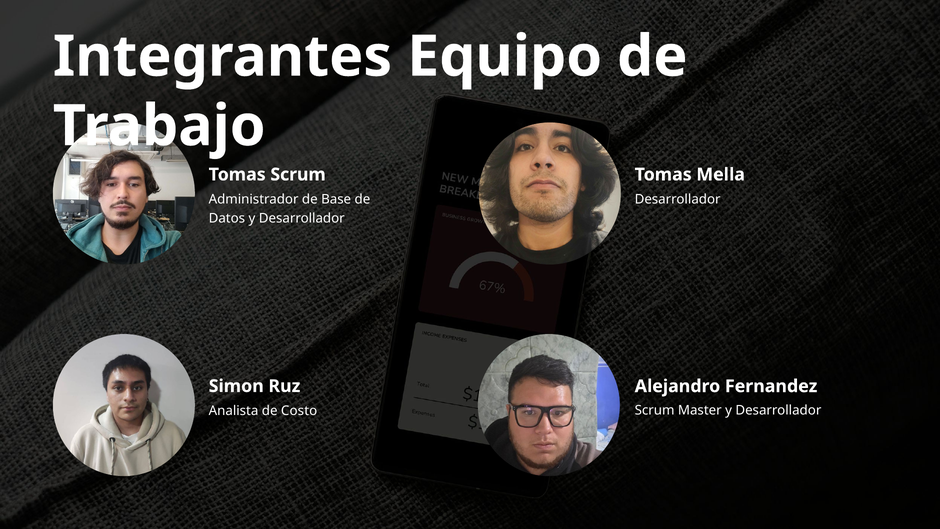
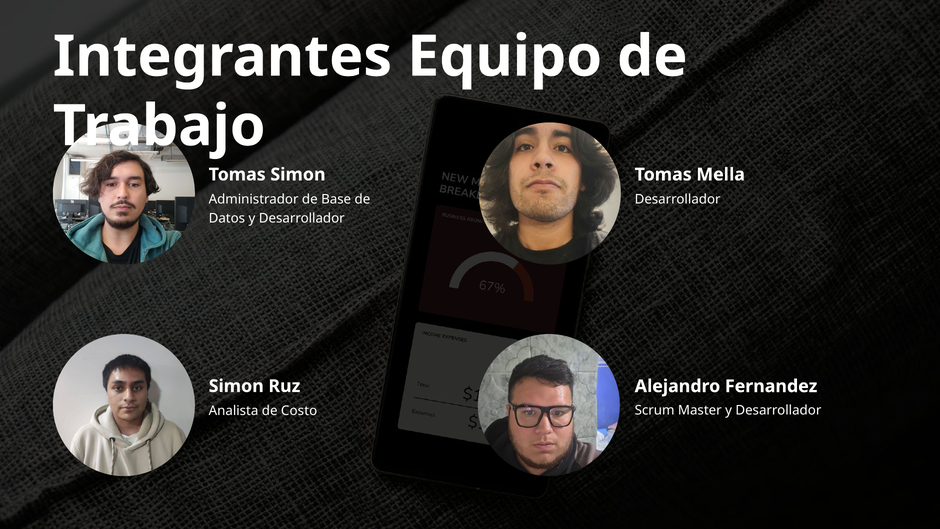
Tomas Scrum: Scrum -> Simon (298, 174)
